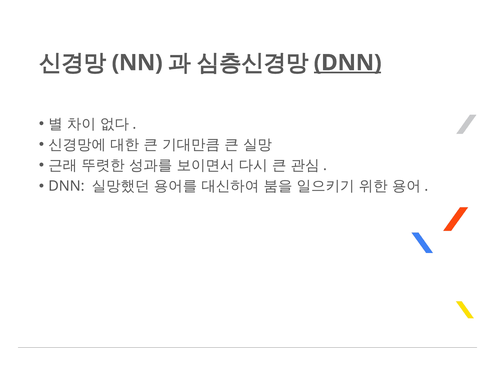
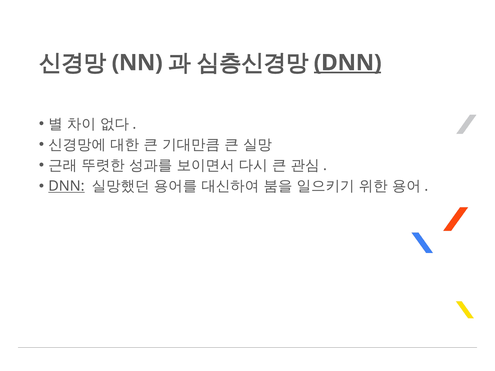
DNN underline: none -> present (66, 186)
